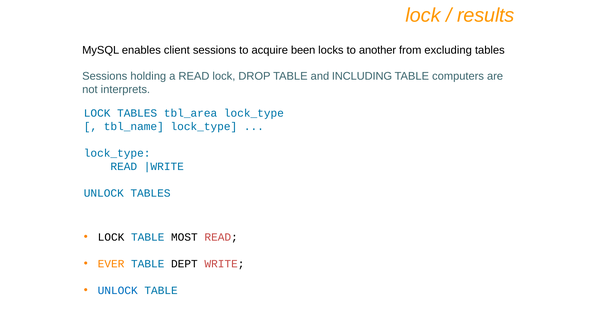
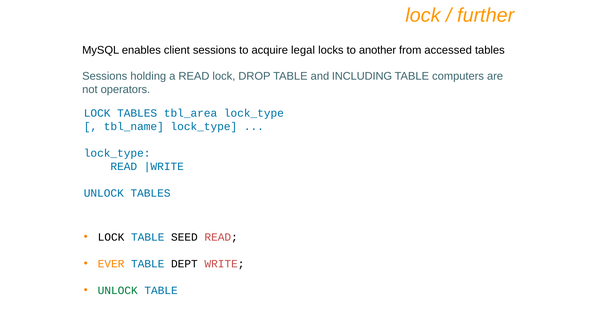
results: results -> further (486, 15)
been: been -> legal (303, 50)
excluding: excluding -> accessed (448, 50)
interprets: interprets -> operators (125, 90)
MOST: MOST -> SEED (184, 238)
UNLOCK colour: blue -> green (118, 291)
